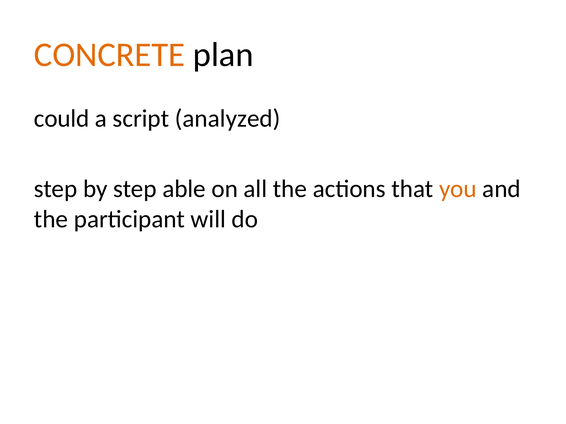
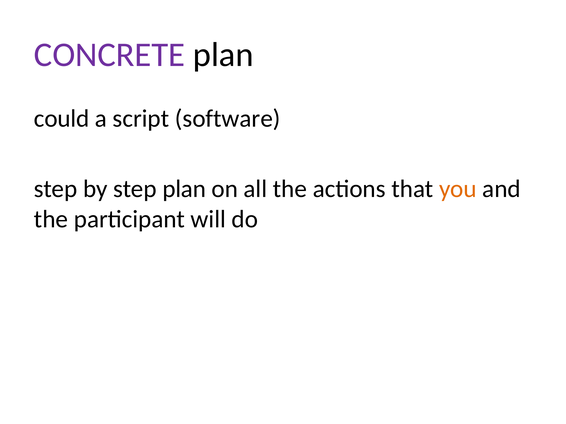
CONCRETE colour: orange -> purple (110, 55)
analyzed: analyzed -> software (228, 119)
step able: able -> plan (184, 189)
